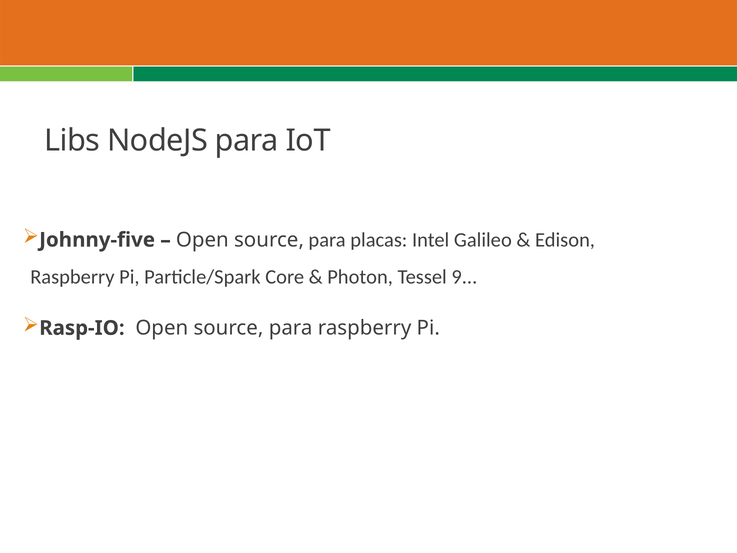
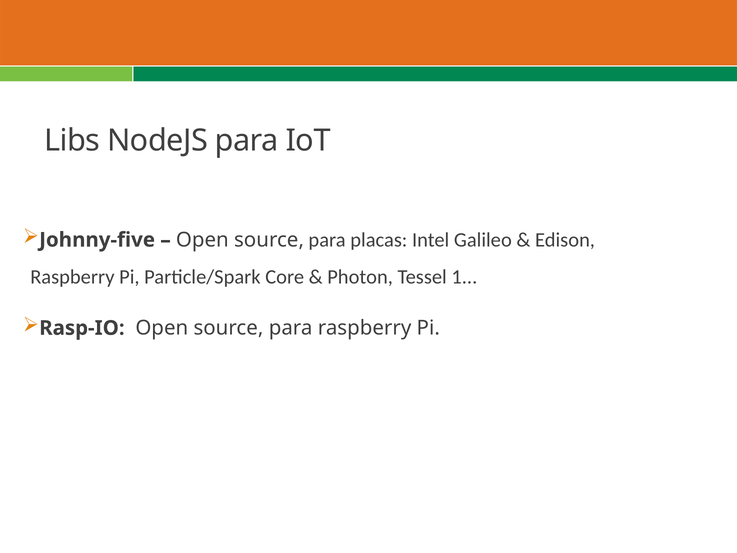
9: 9 -> 1 (464, 277)
